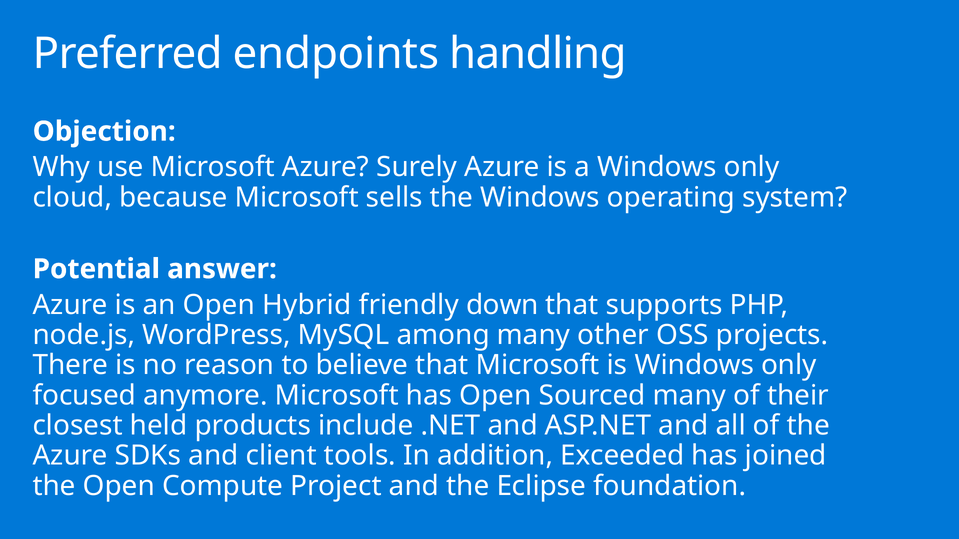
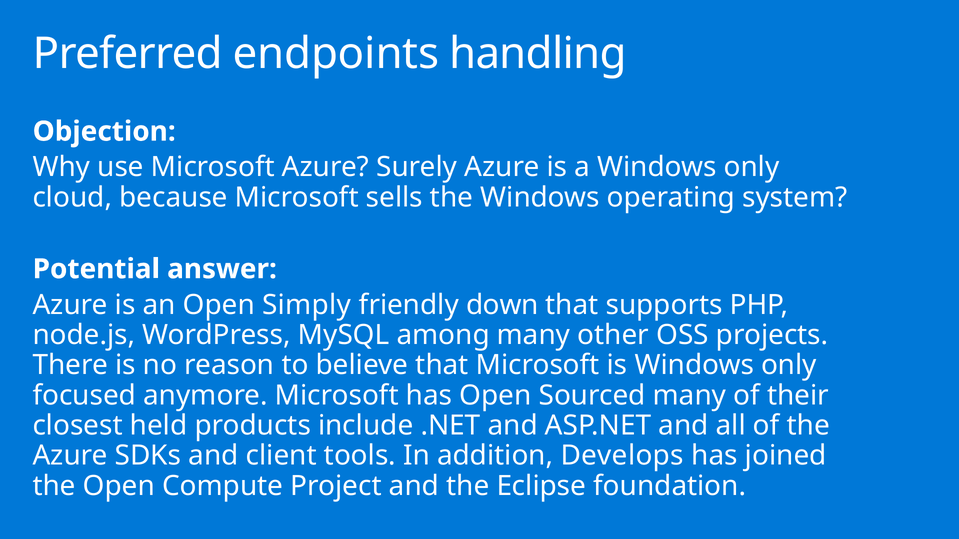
Hybrid: Hybrid -> Simply (307, 305)
Exceeded: Exceeded -> Develops (622, 456)
